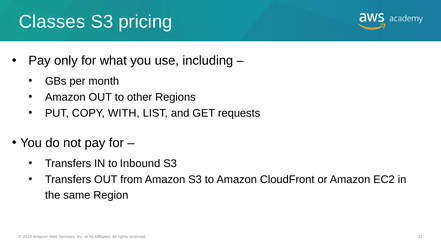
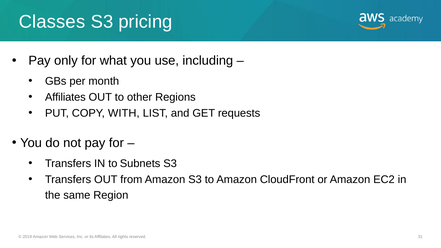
Amazon: Amazon -> Affiliates (65, 97)
Inbound: Inbound -> Subnets (140, 164)
